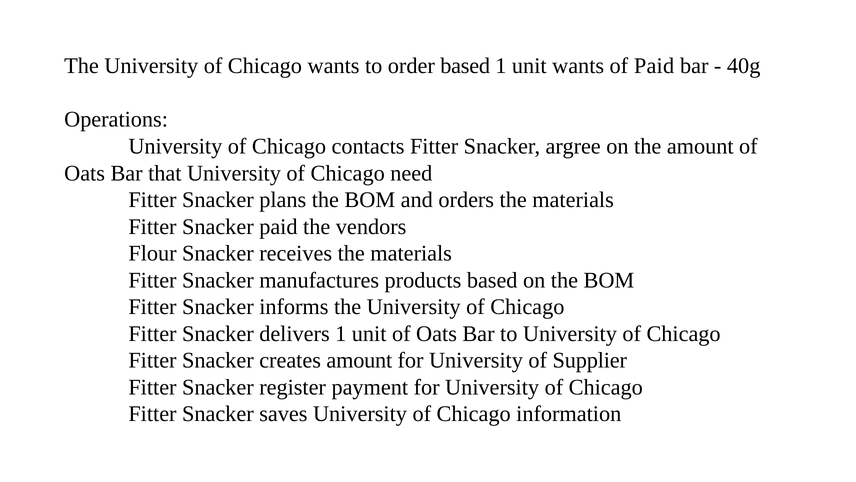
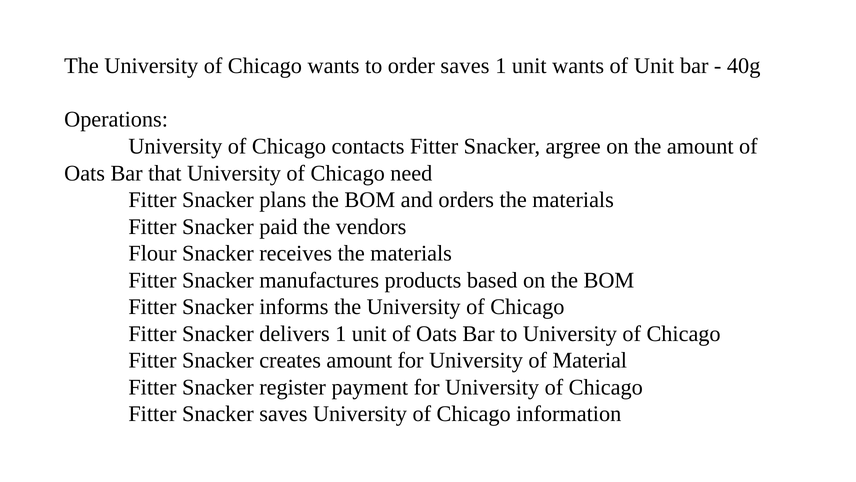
order based: based -> saves (465, 66)
of Paid: Paid -> Unit (654, 66)
Supplier: Supplier -> Material (590, 360)
